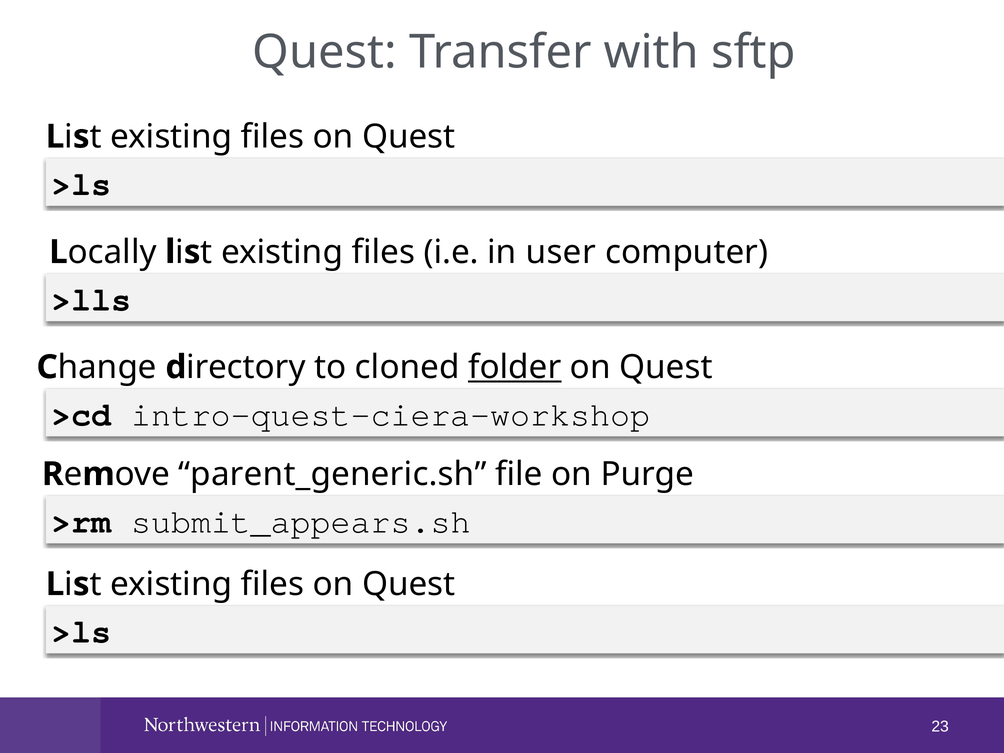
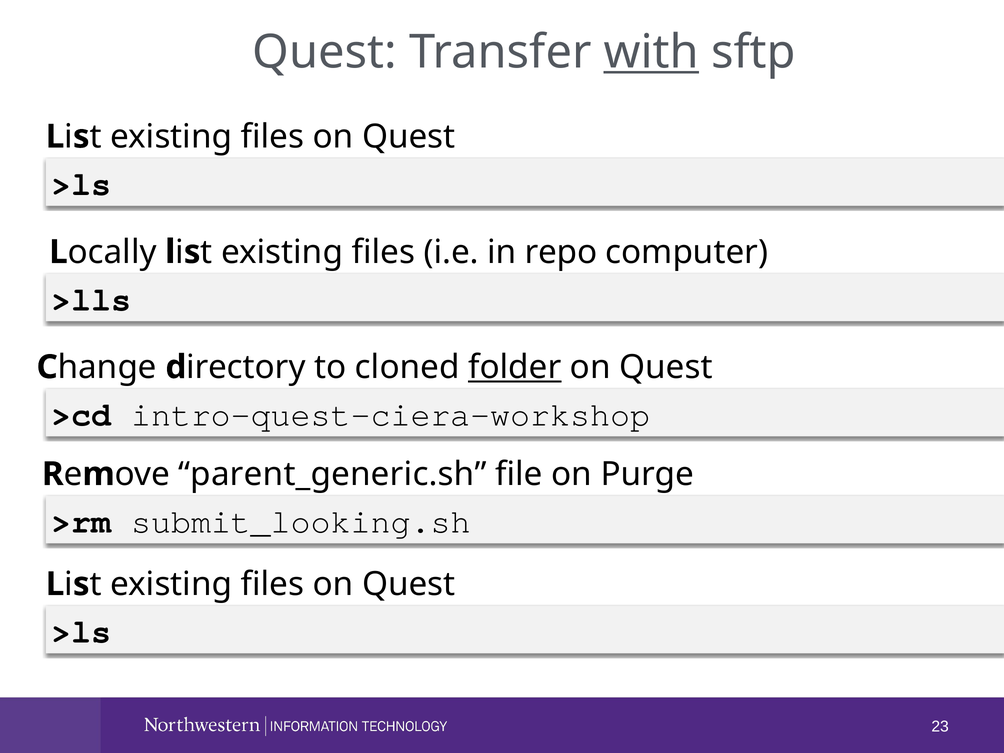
with underline: none -> present (651, 52)
user: user -> repo (561, 252)
submit_appears.sh: submit_appears.sh -> submit_looking.sh (301, 522)
